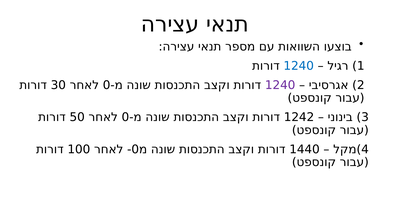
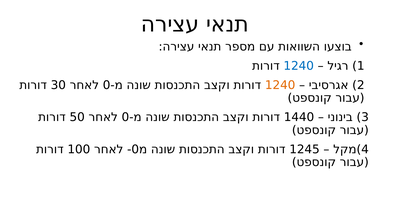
1240 colour: purple -> orange (280, 85)
1242: 1242 -> 1440 (299, 117)
1440: 1440 -> 1245 (304, 149)
